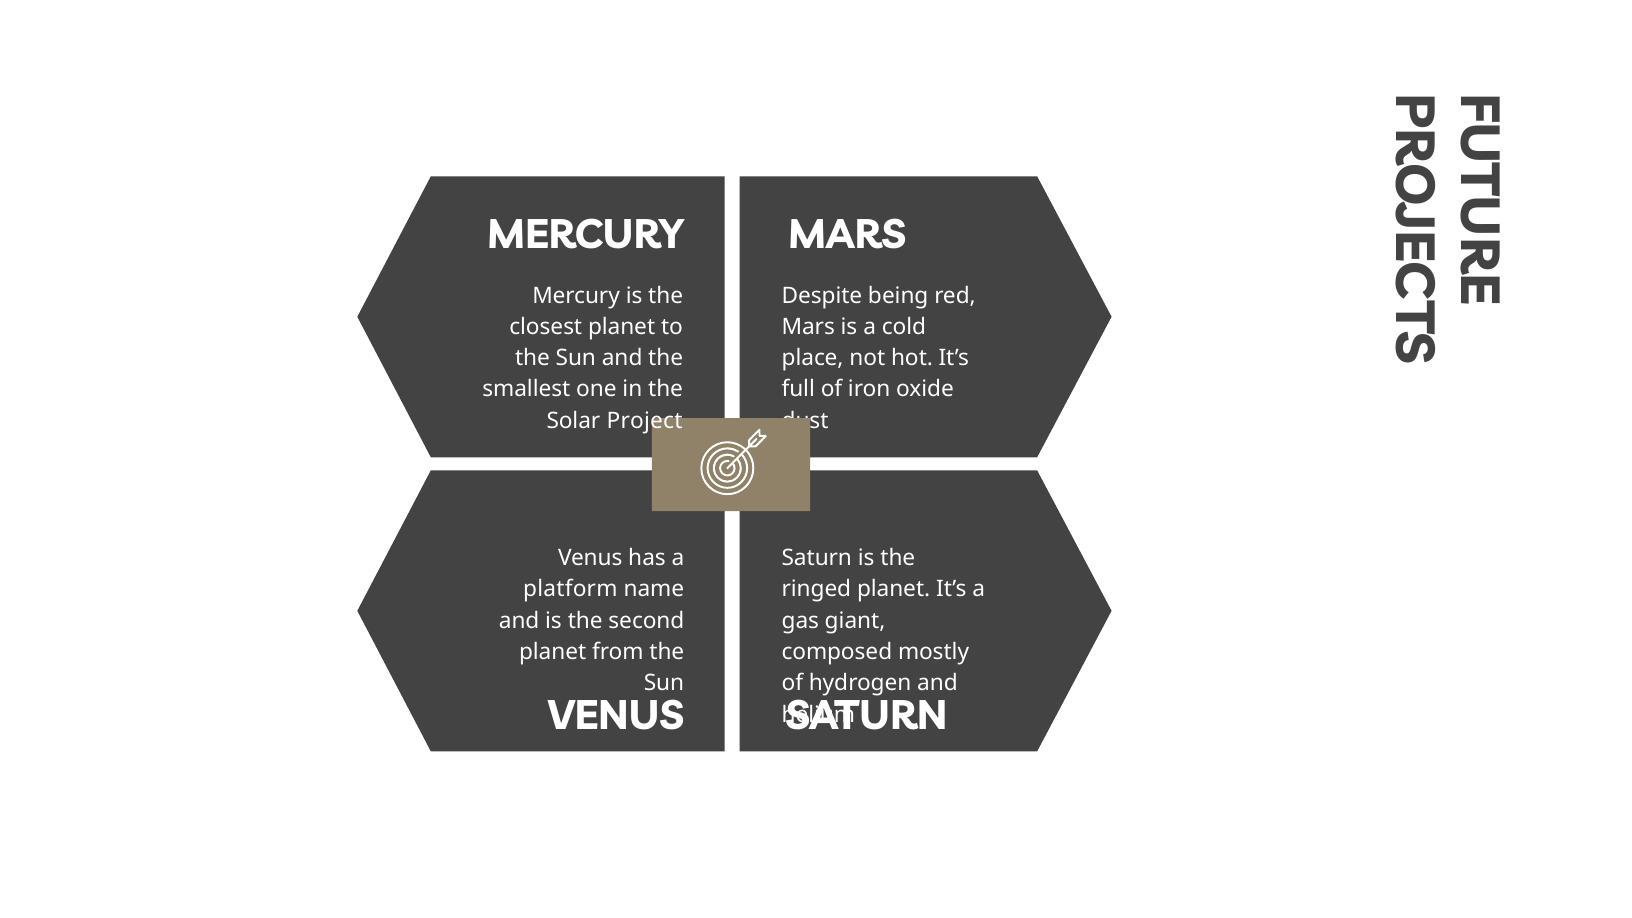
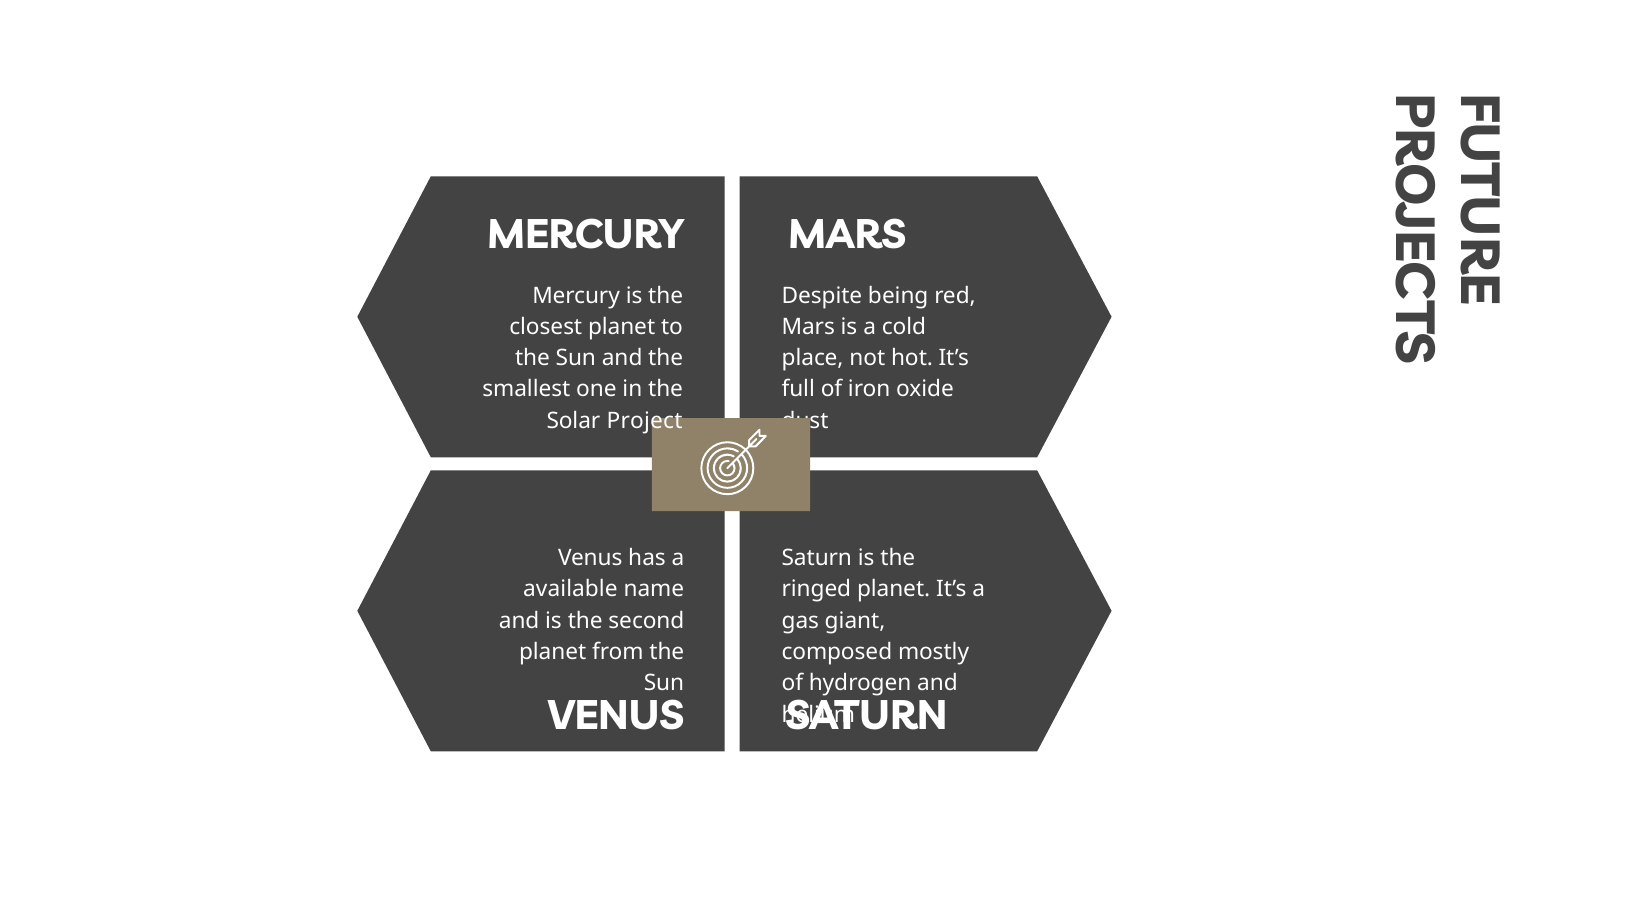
platform: platform -> available (570, 589)
